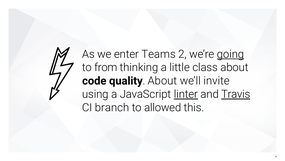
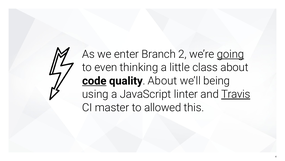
Teams: Teams -> Branch (159, 54)
from: from -> even (106, 67)
code underline: none -> present (94, 81)
invite: invite -> being (217, 81)
linter underline: present -> none (186, 94)
branch: branch -> master (112, 107)
